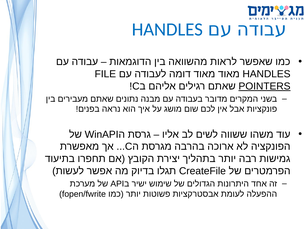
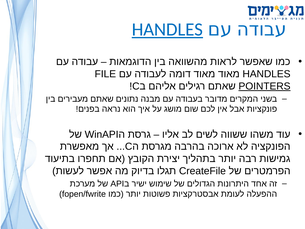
HANDLES underline: none -> present (167, 30)
